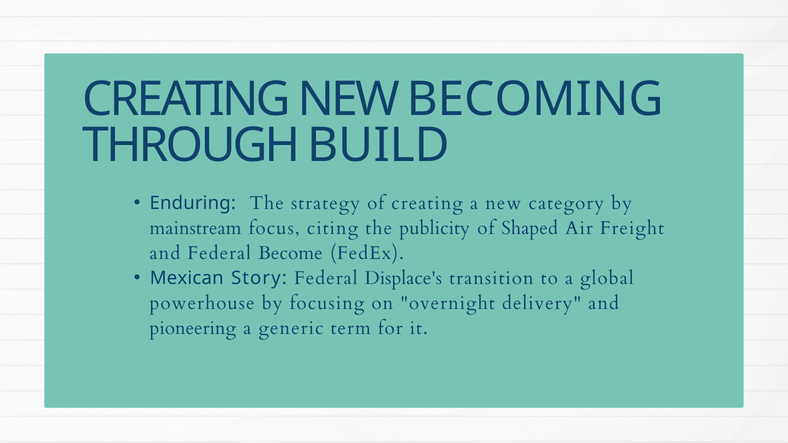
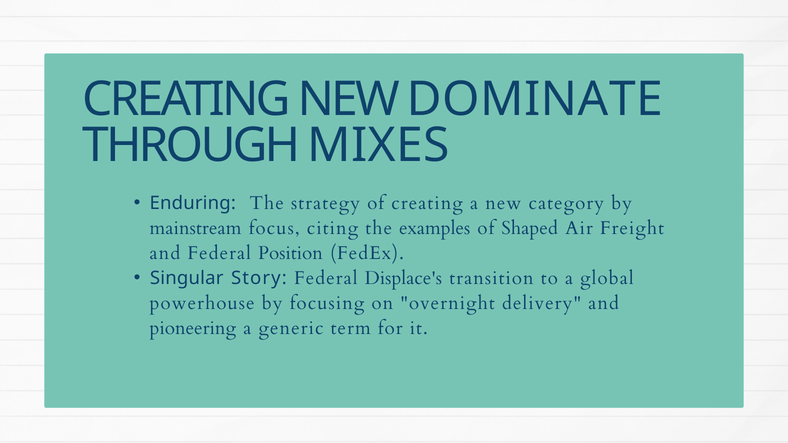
BECOMING: BECOMING -> DOMINATE (535, 100)
BUILD: BUILD -> MIXES (378, 146)
publicity: publicity -> examples (435, 228)
Become: Become -> Position (290, 253)
Mexican: Mexican -> Singular (187, 278)
